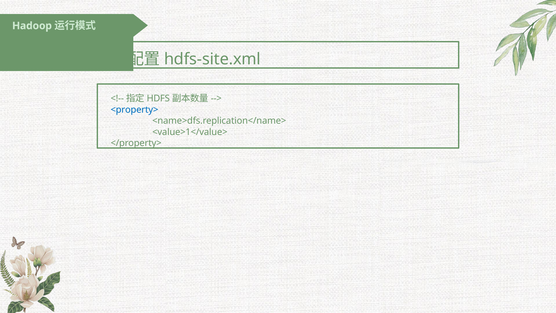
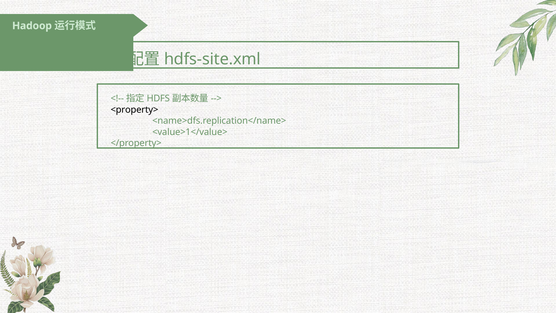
<property> colour: blue -> black (134, 110)
